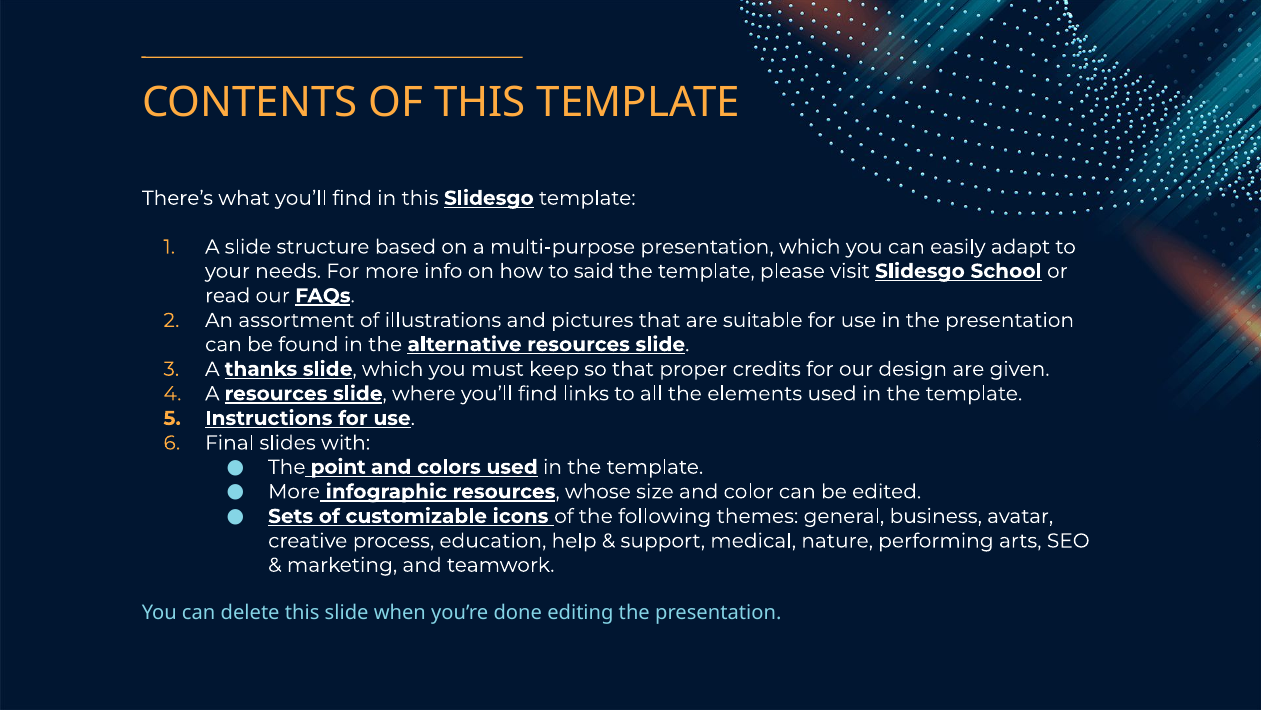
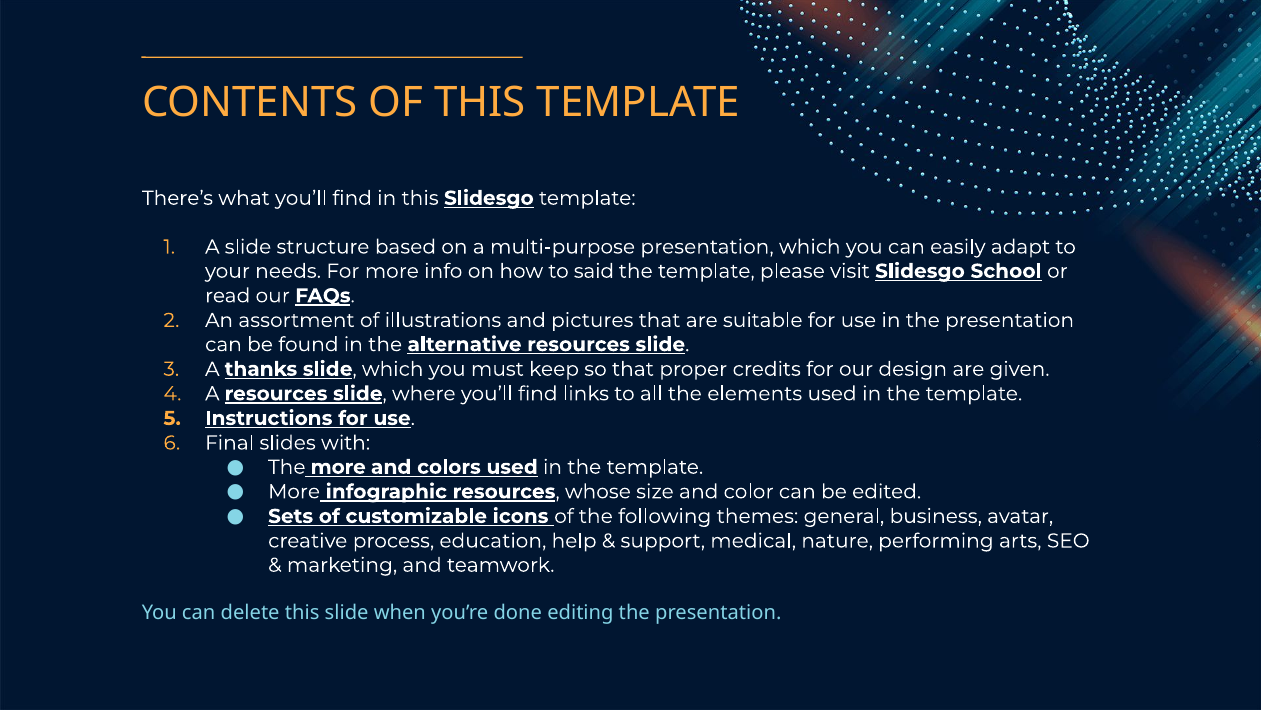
The point: point -> more (338, 467)
